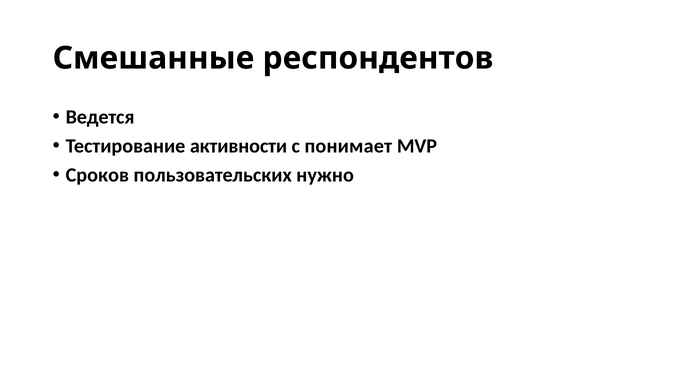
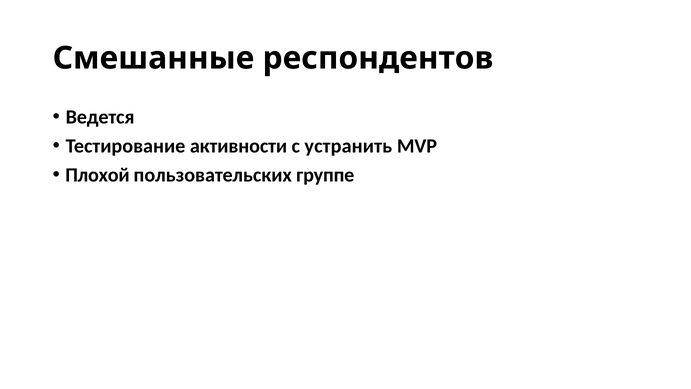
понимает: понимает -> устранить (348, 146)
Сроков: Сроков -> Плохой (97, 175)
нужно: нужно -> группе (325, 175)
